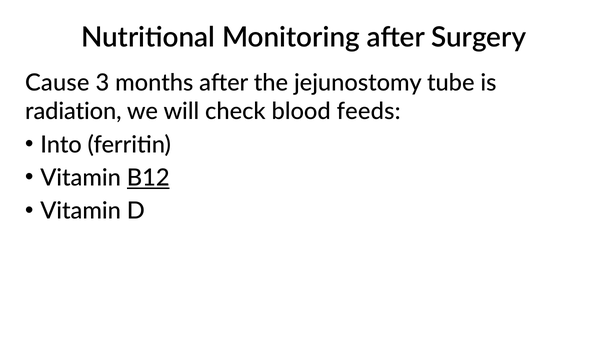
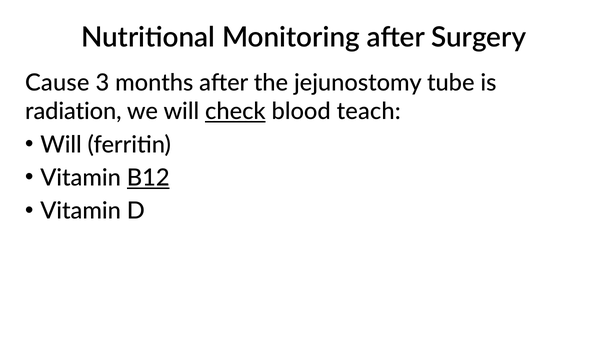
check underline: none -> present (235, 111)
feeds: feeds -> teach (369, 111)
Into: Into -> Will (61, 145)
